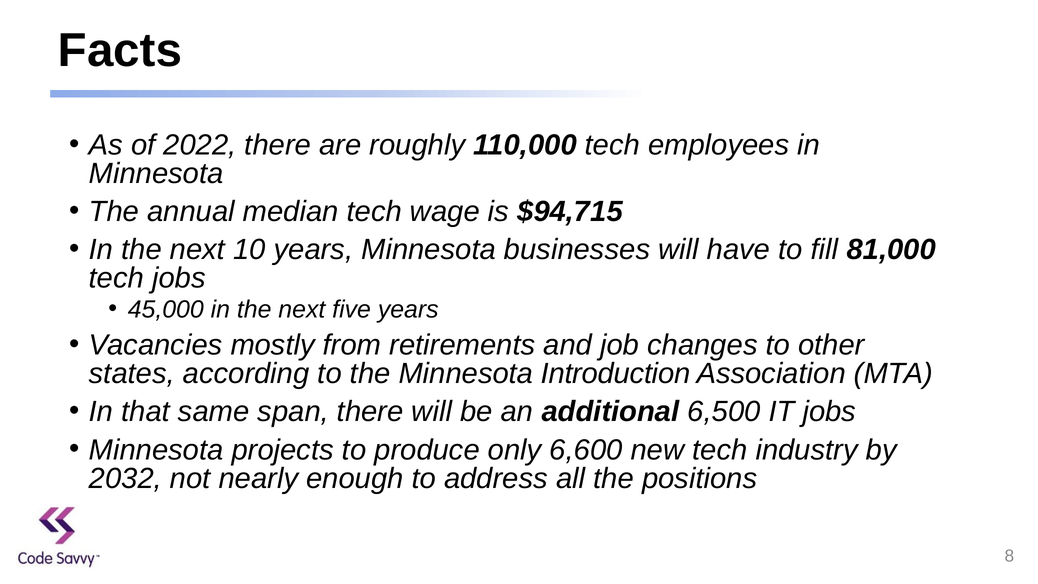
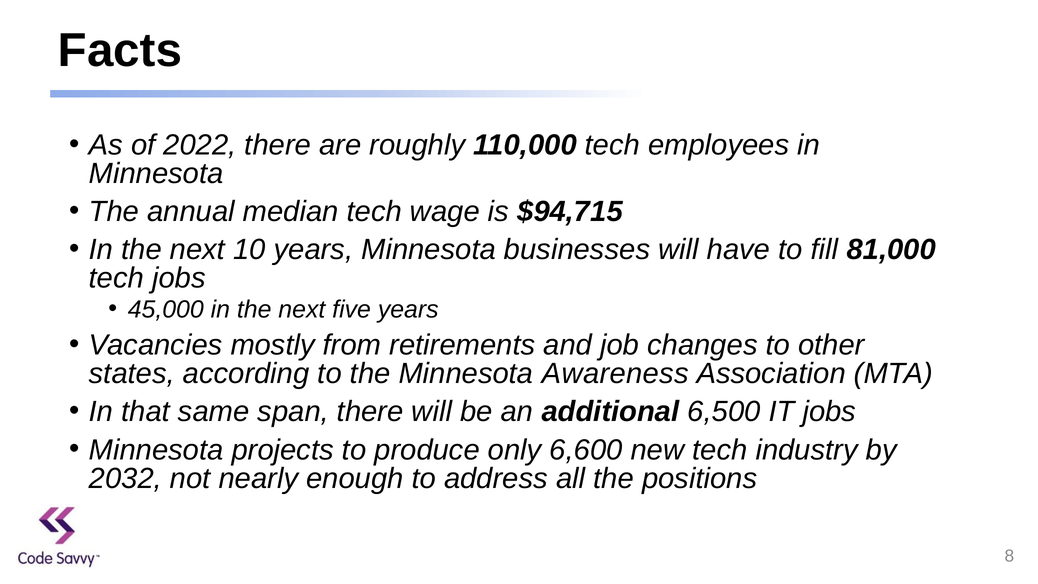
Introduction: Introduction -> Awareness (615, 374)
